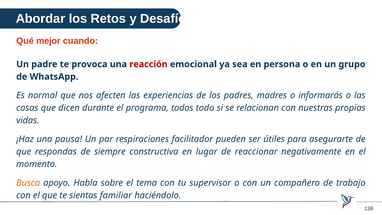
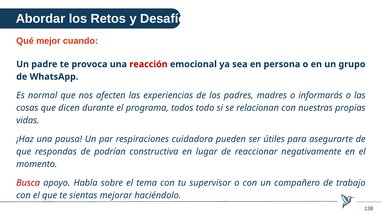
facilitador: facilitador -> cuidadora (192, 139)
siempre: siempre -> podrían (110, 152)
Busca colour: orange -> red (28, 183)
familiar: familiar -> mejorar (116, 195)
